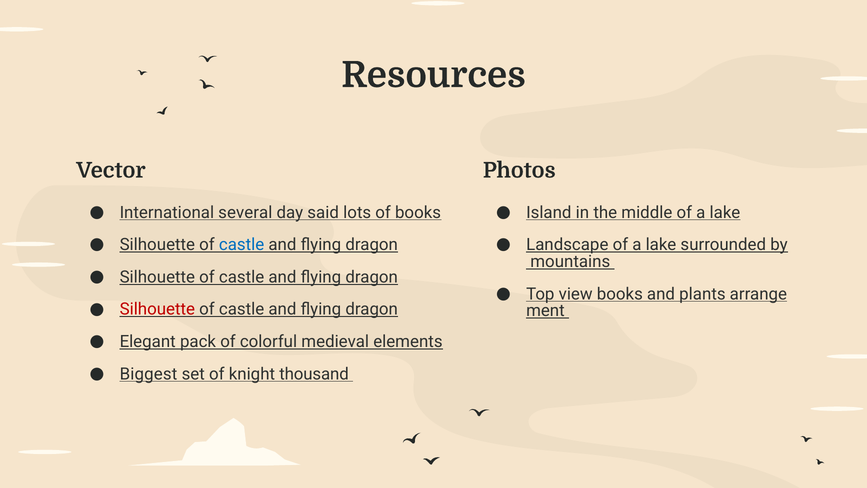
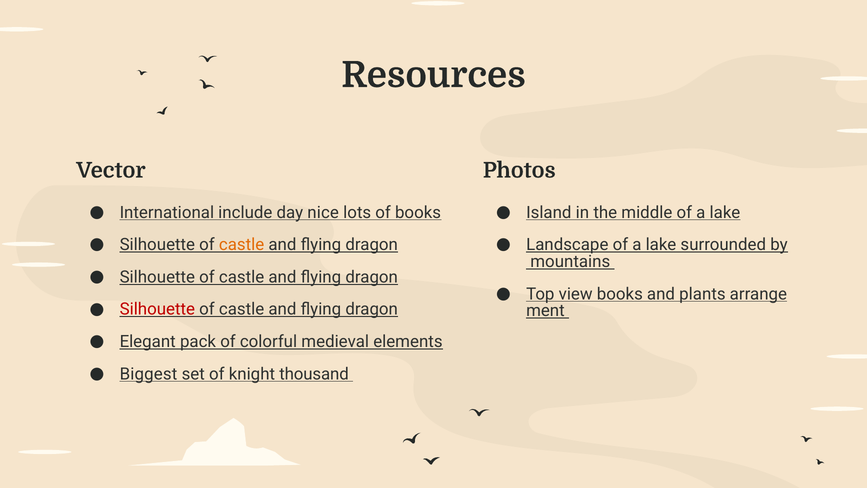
several: several -> include (245, 212)
said: said -> nice (323, 212)
castle colour: blue -> orange (242, 245)
